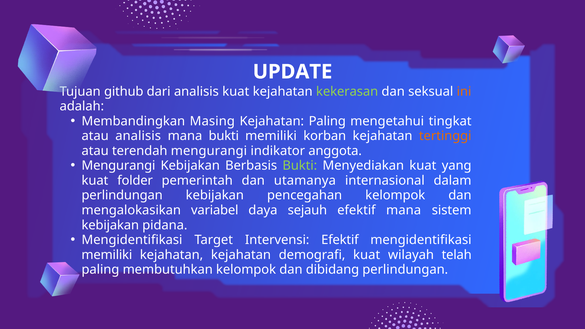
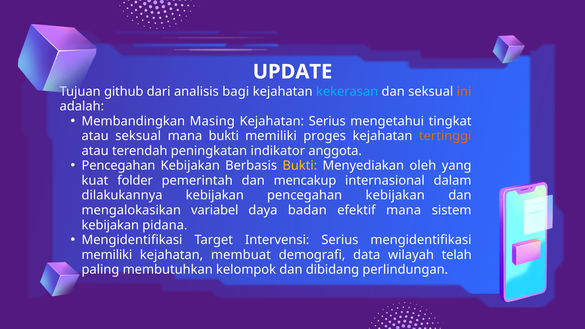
analisis kuat: kuat -> bagi (236, 92)
kekerasan colour: light green -> light blue (347, 92)
Kejahatan Paling: Paling -> Serius (327, 121)
atau analisis: analisis -> seksual (138, 136)
korban: korban -> proges (325, 136)
terendah mengurangi: mengurangi -> peningkatan (209, 151)
Mengurangi: Mengurangi -> Pencegahan (118, 166)
Bukti colour: light green -> yellow (300, 166)
Menyediakan kuat: kuat -> oleh (423, 166)
utamanya: utamanya -> mencakup (305, 181)
perlindungan: perlindungan -> dilakukannya (122, 195)
kebijakan pencegahan kelompok: kelompok -> kebijakan (395, 195)
sejauh: sejauh -> badan (307, 210)
Intervensi Efektif: Efektif -> Serius (340, 240)
kejahatan kejahatan: kejahatan -> membuat (241, 255)
demografi kuat: kuat -> data (367, 255)
